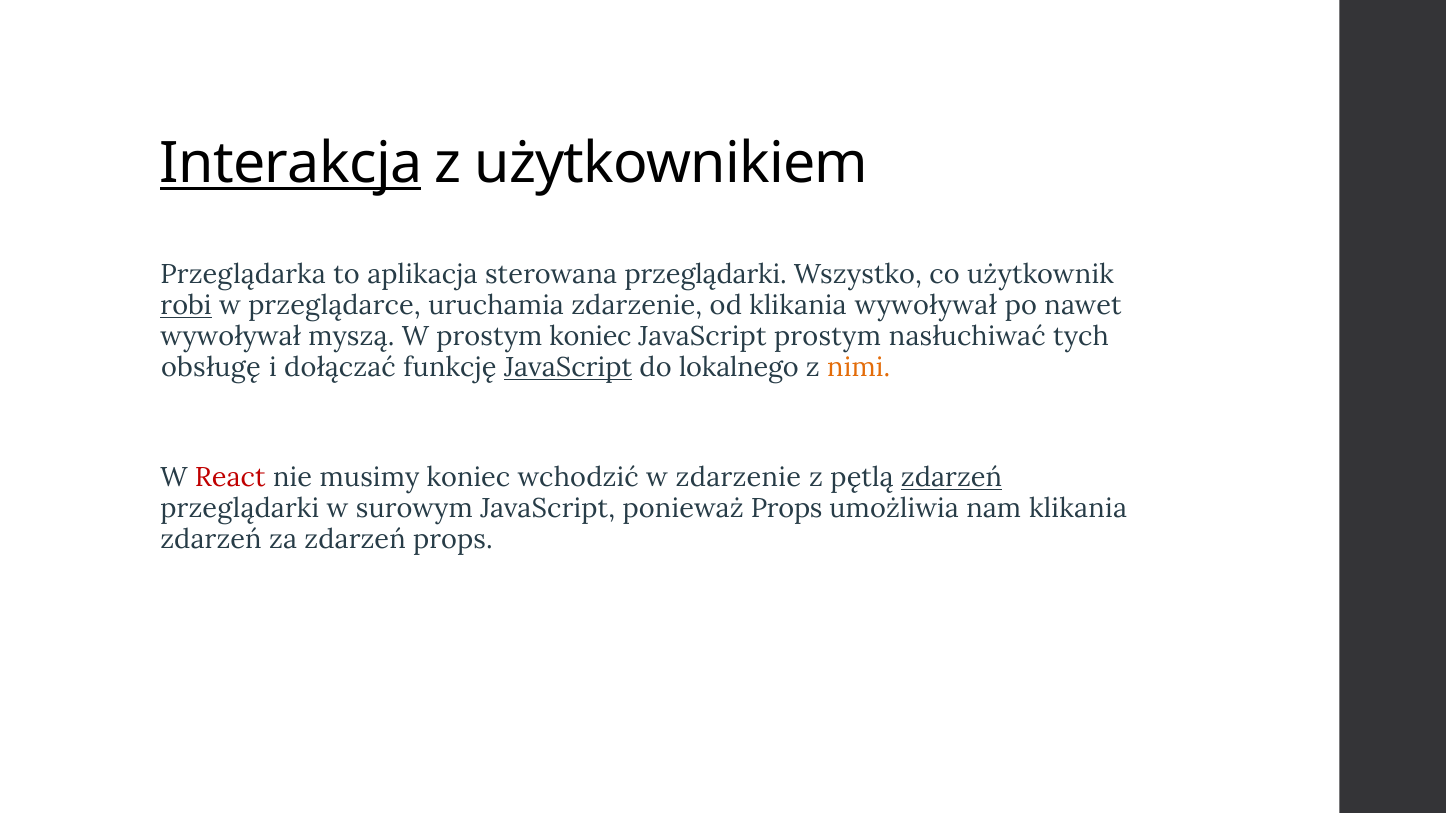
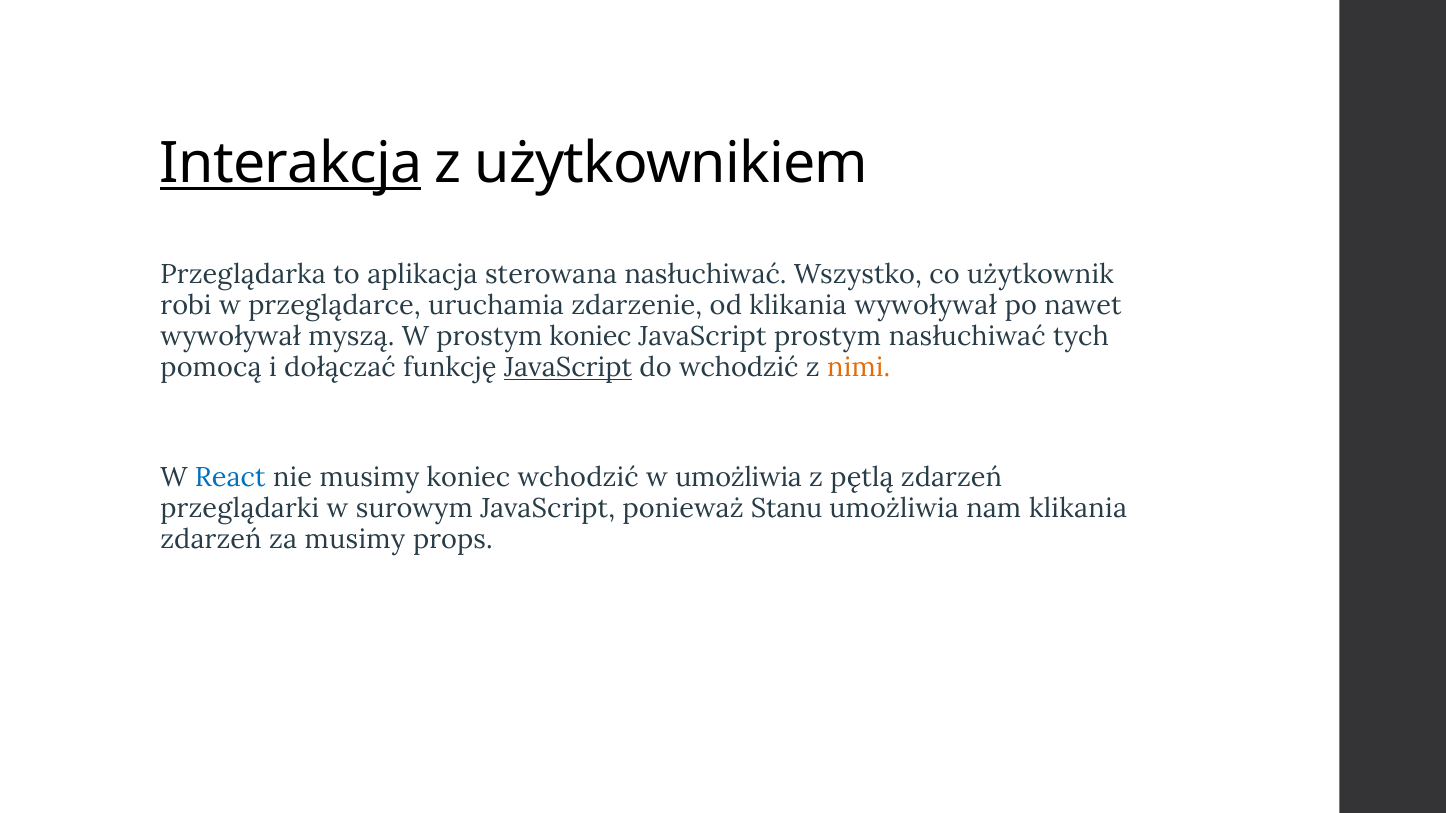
sterowana przeglądarki: przeglądarki -> nasłuchiwać (706, 275)
robi underline: present -> none (186, 306)
obsługę: obsługę -> pomocą (211, 368)
do lokalnego: lokalnego -> wchodzić (739, 368)
React colour: red -> blue (230, 478)
w zdarzenie: zdarzenie -> umożliwia (739, 478)
zdarzeń underline: present -> none (952, 478)
ponieważ Props: Props -> Stanu (787, 509)
za zdarzeń: zdarzeń -> musimy (355, 540)
